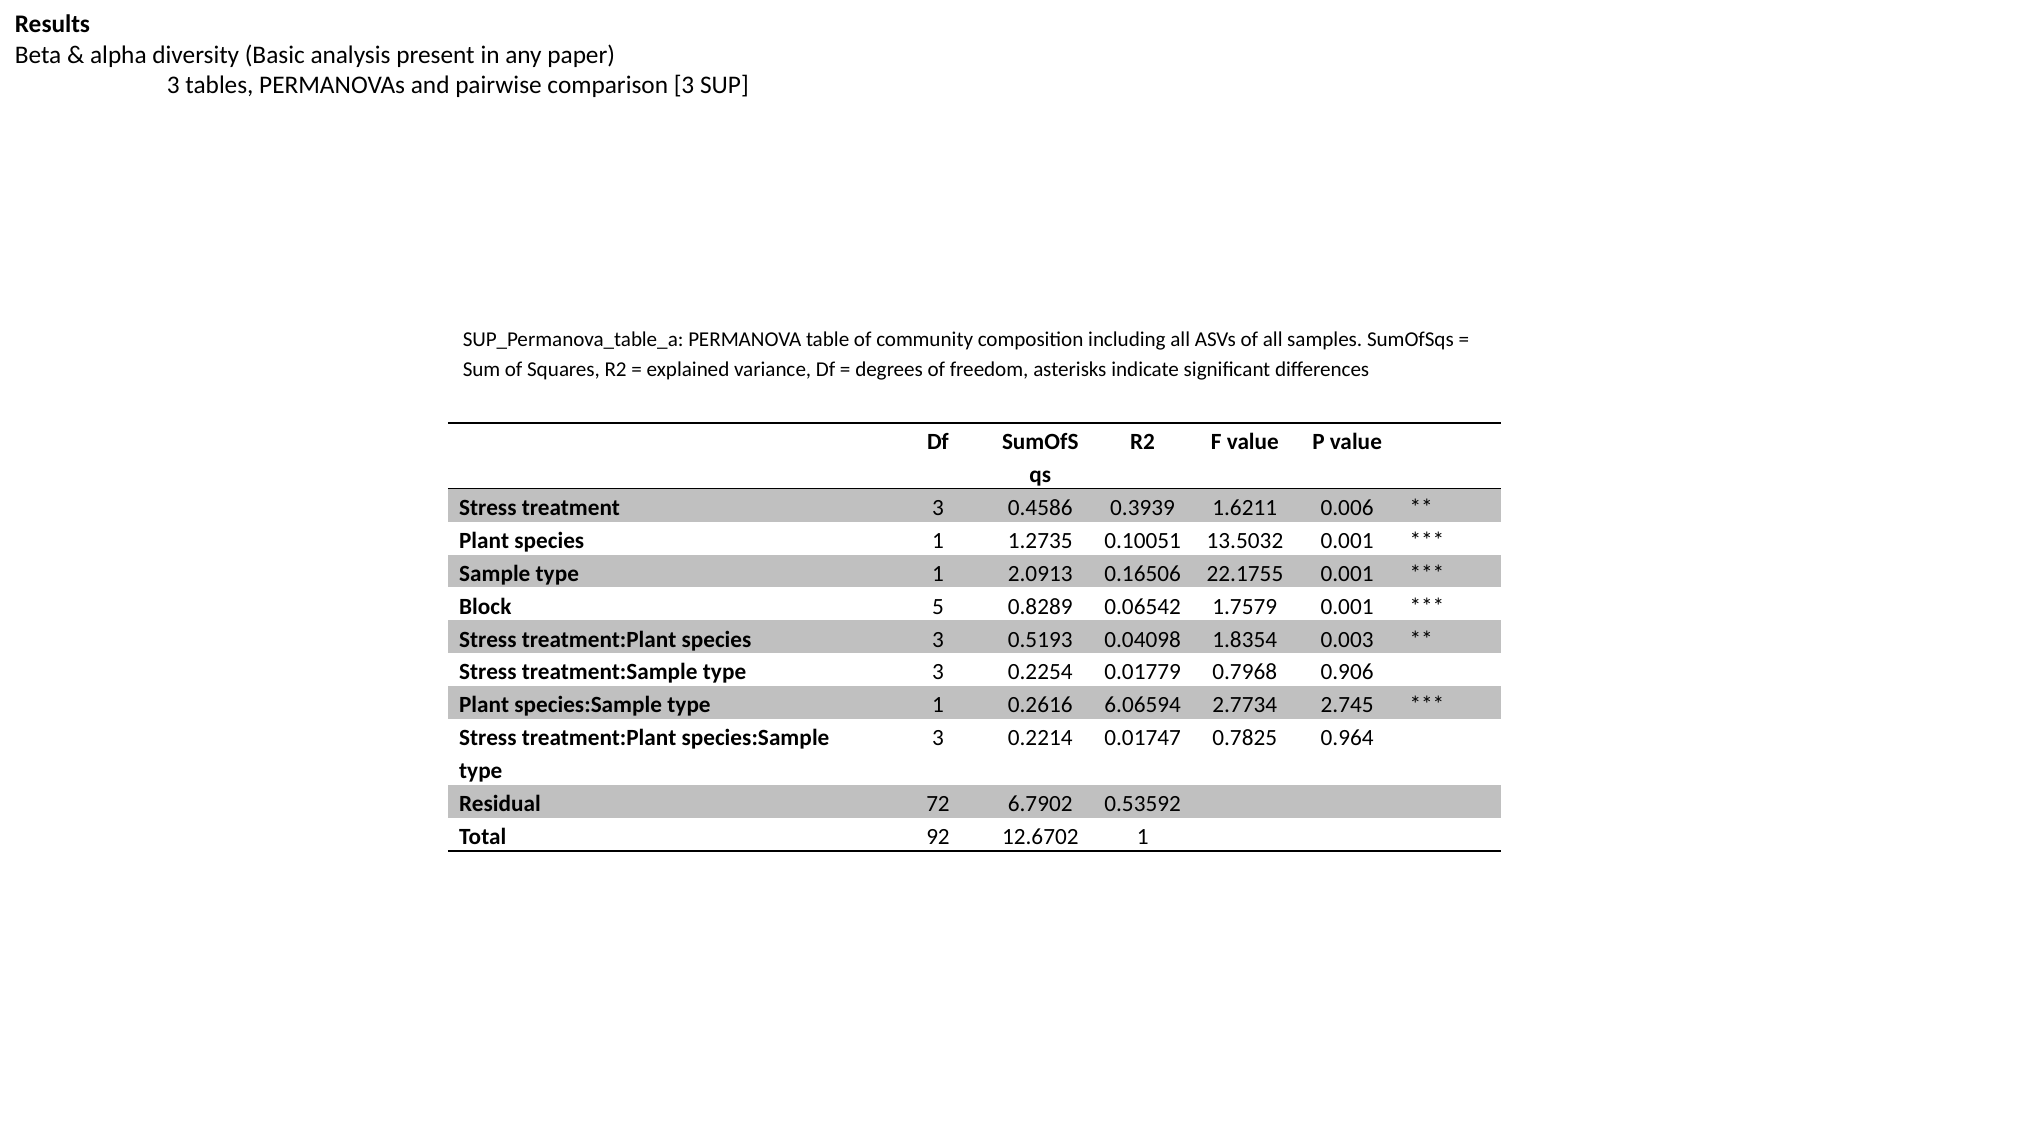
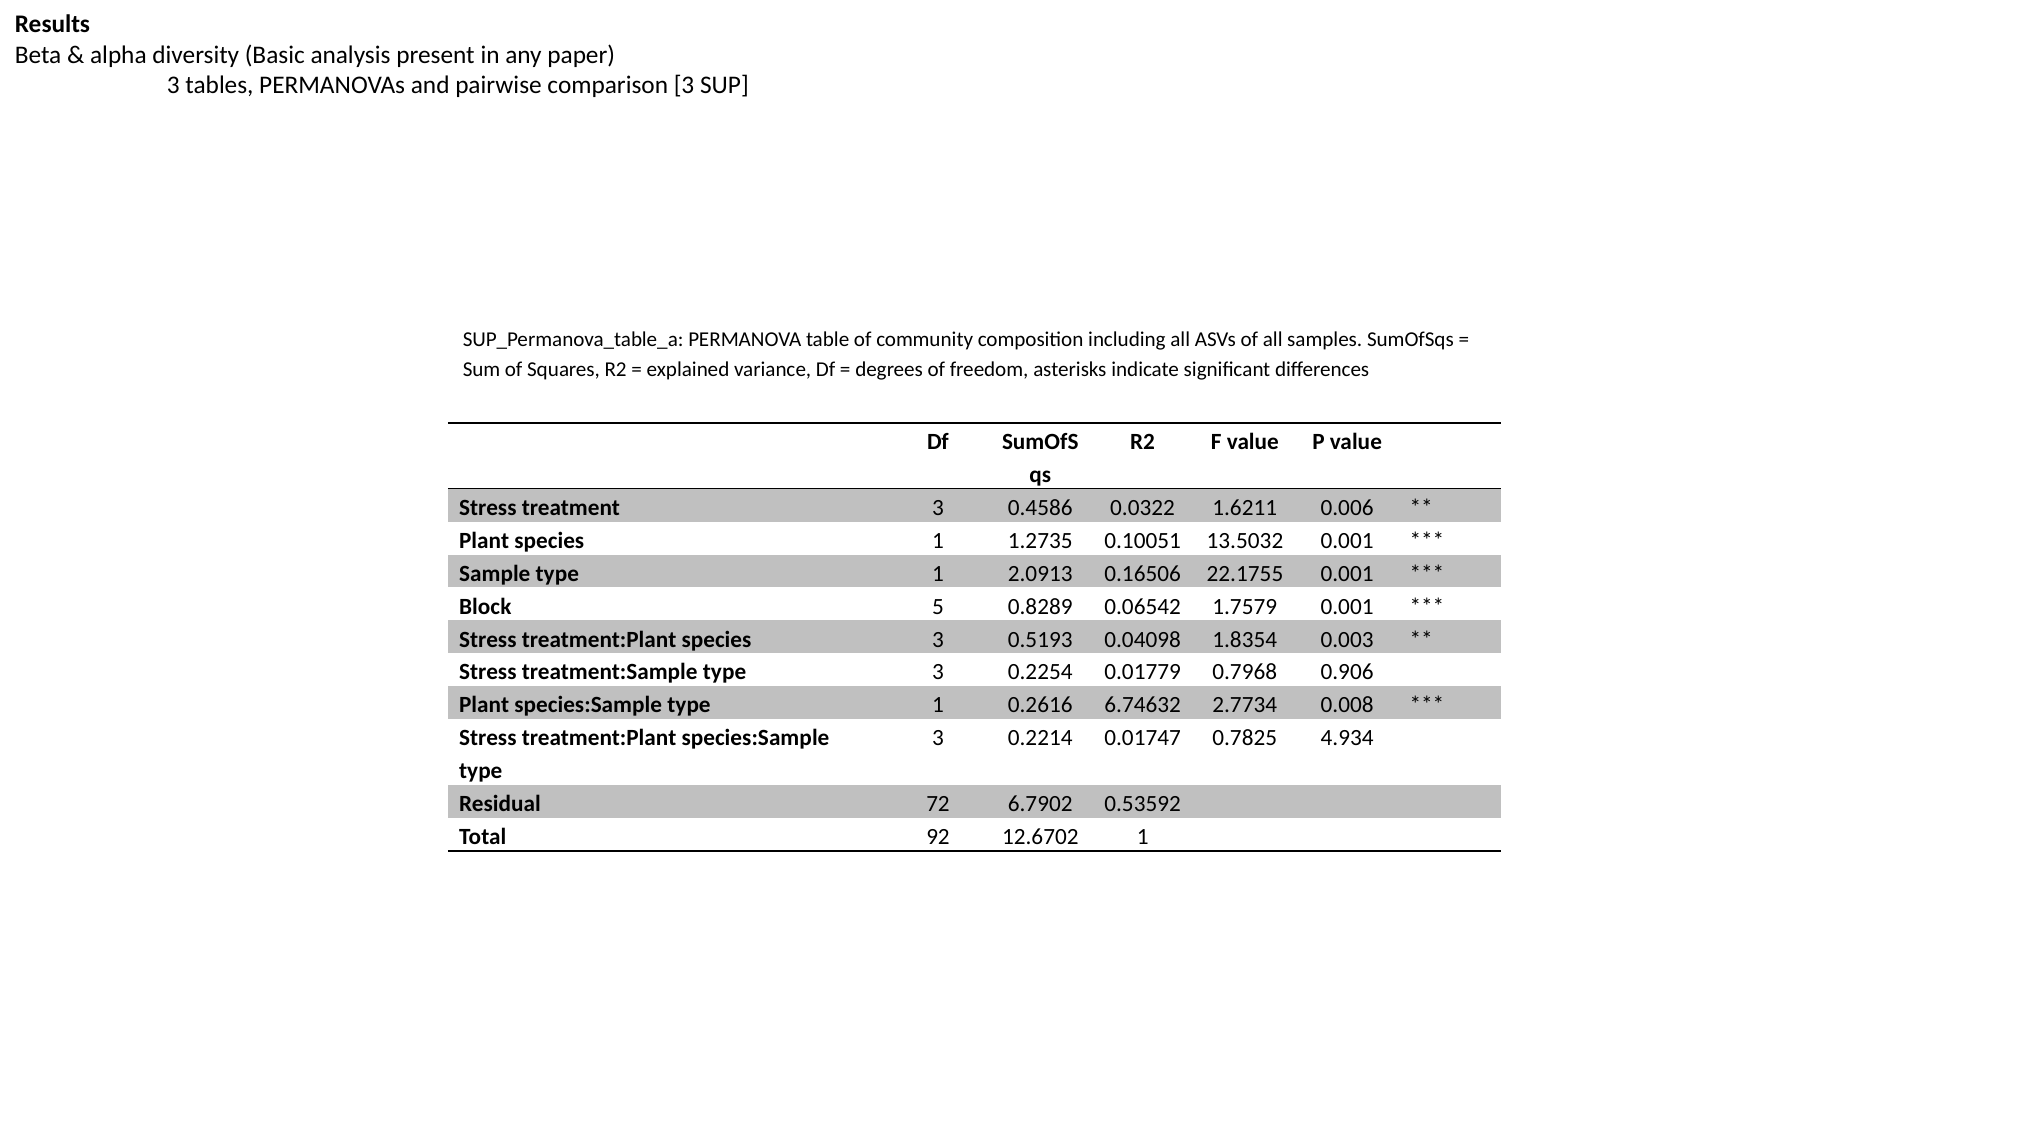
0.3939: 0.3939 -> 0.0322 (1143, 508)
6.06594: 6.06594 -> 6.74632 (1143, 705)
2.745: 2.745 -> 0.008 (1347, 705)
0.964: 0.964 -> 4.934 (1347, 738)
